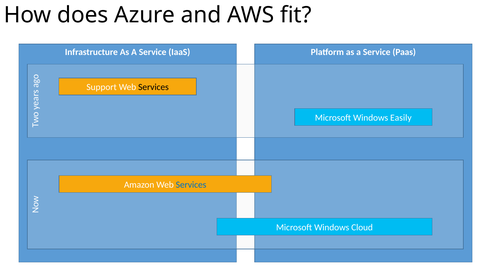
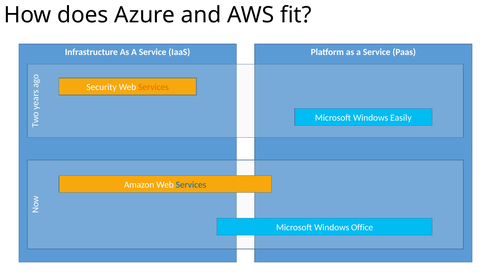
Support: Support -> Security (102, 87)
Services colour: black -> orange (154, 87)
Cloud: Cloud -> Office (362, 227)
